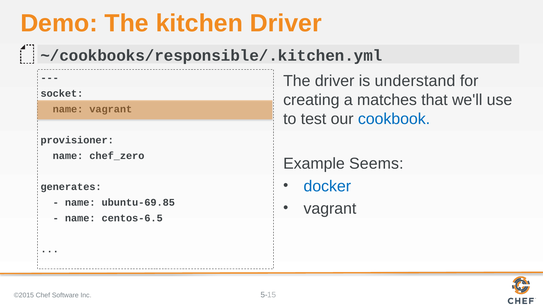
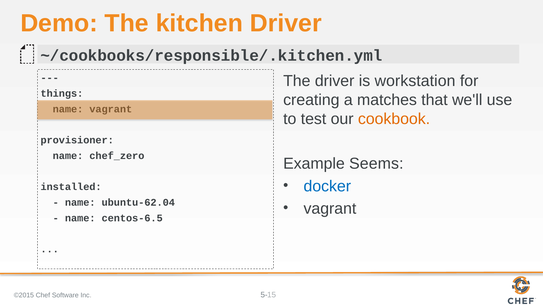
understand: understand -> workstation (415, 81)
socket: socket -> things (62, 94)
cookbook colour: blue -> orange (394, 119)
generates: generates -> installed (71, 187)
ubuntu-69.85: ubuntu-69.85 -> ubuntu-62.04 (138, 203)
